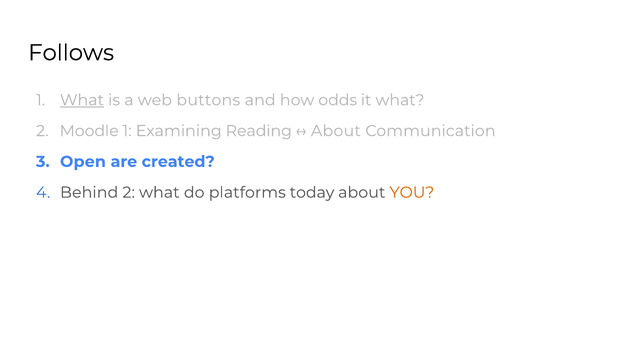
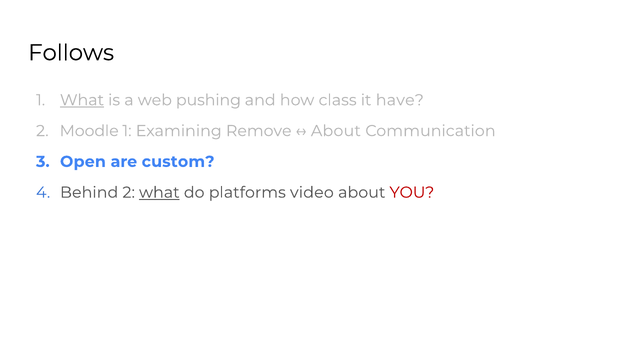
buttons: buttons -> pushing (208, 100)
odds: odds -> class (338, 100)
it what: what -> have (400, 100)
Reading: Reading -> Remove (259, 131)
created: created -> custom (178, 162)
what underline: none -> present (159, 193)
today: today -> video (312, 193)
YOU colour: orange -> red (412, 193)
